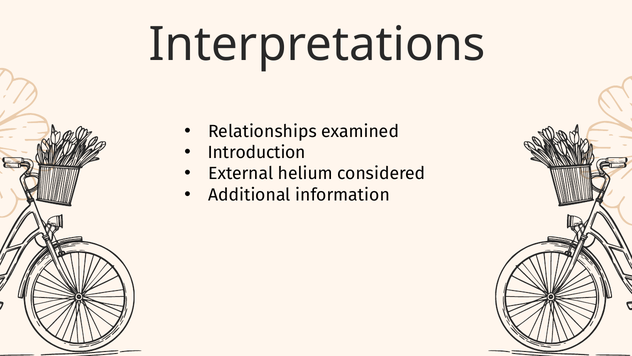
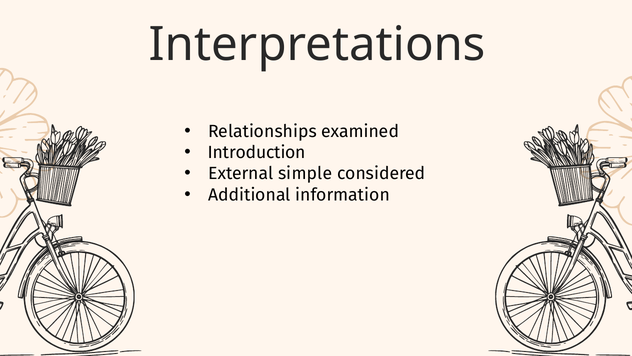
helium: helium -> simple (305, 173)
